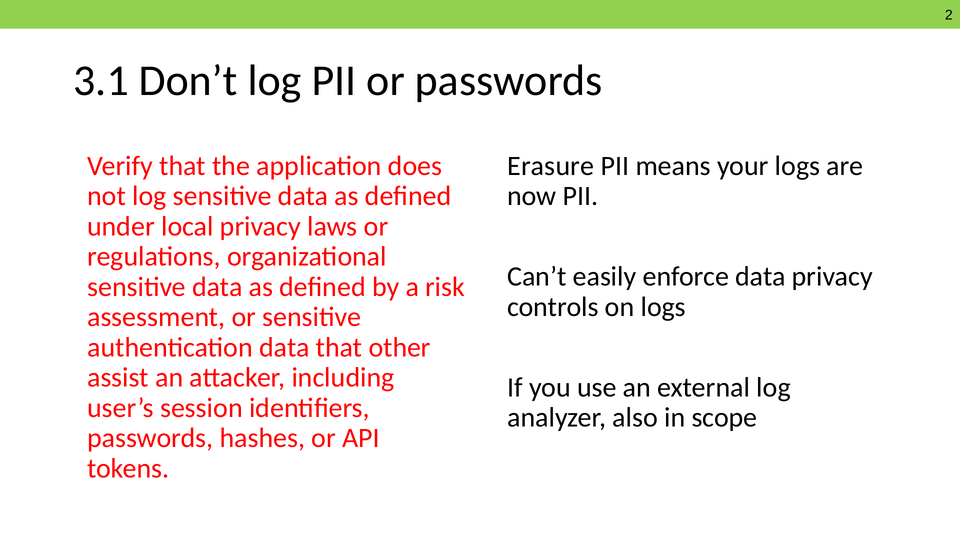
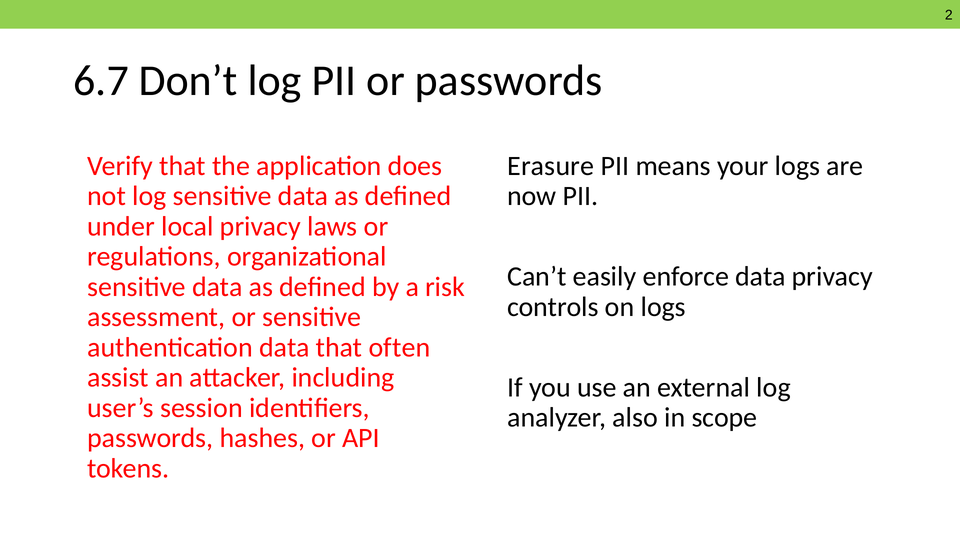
3.1: 3.1 -> 6.7 (101, 81)
other: other -> often (400, 347)
